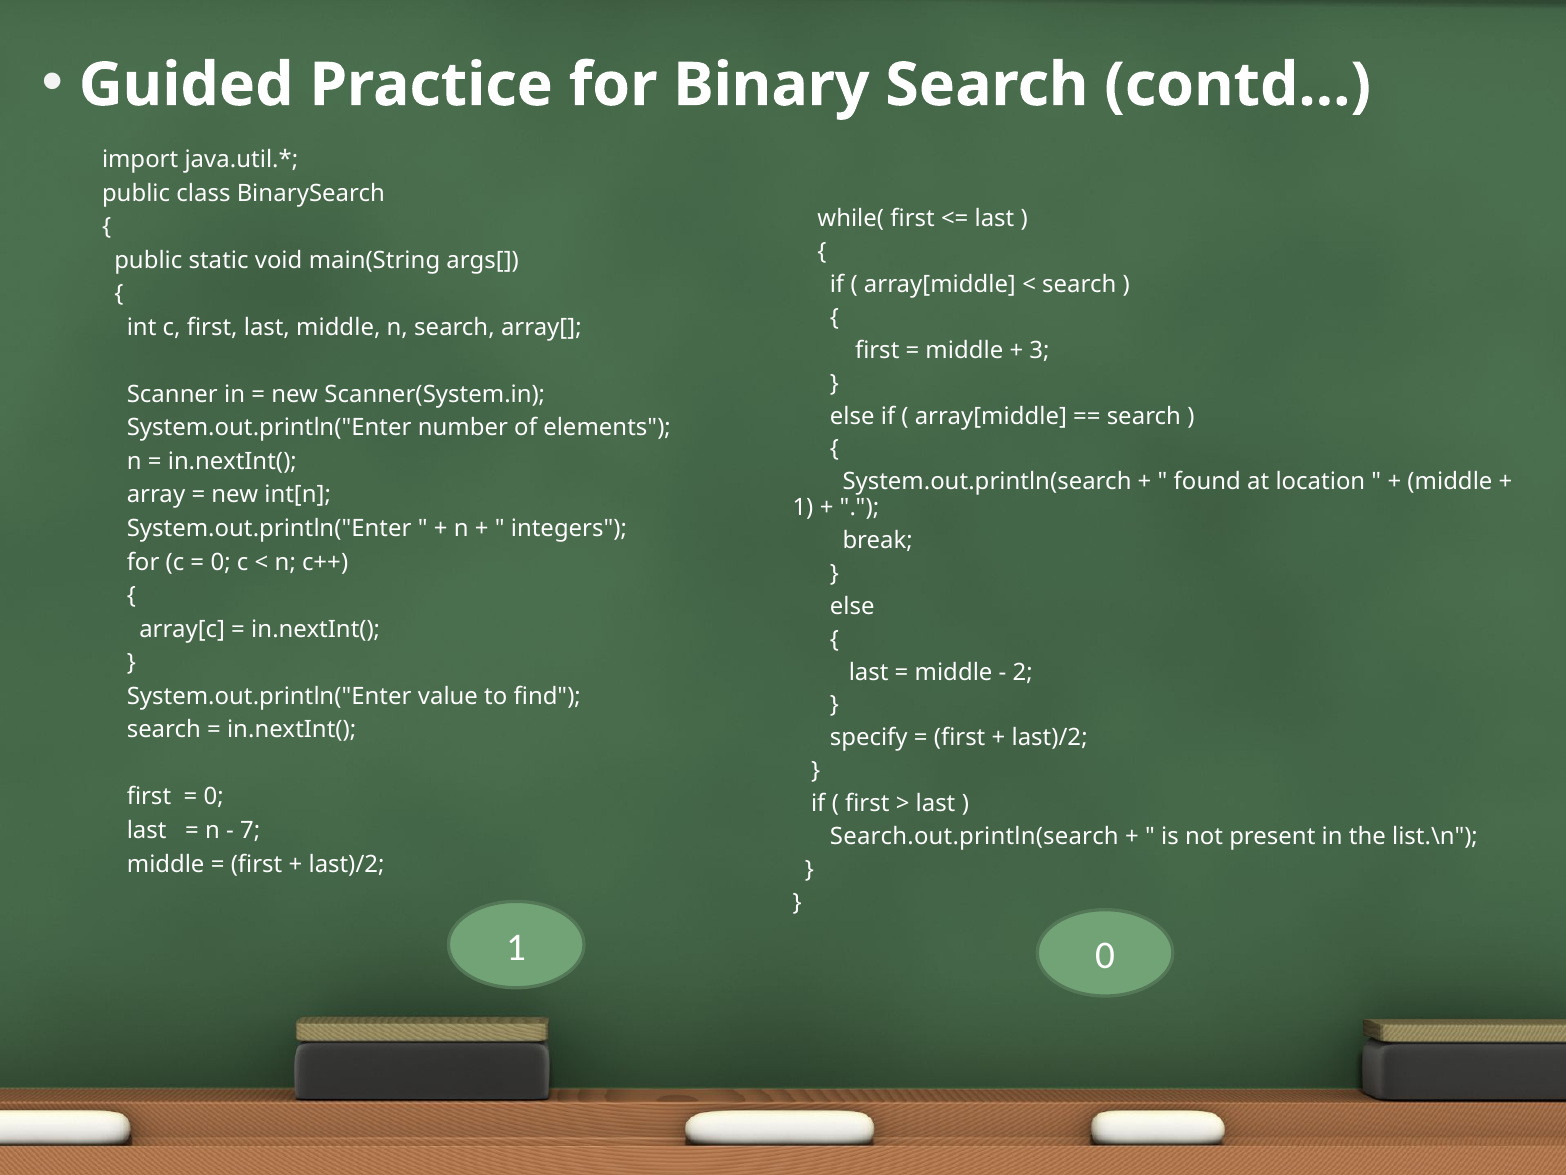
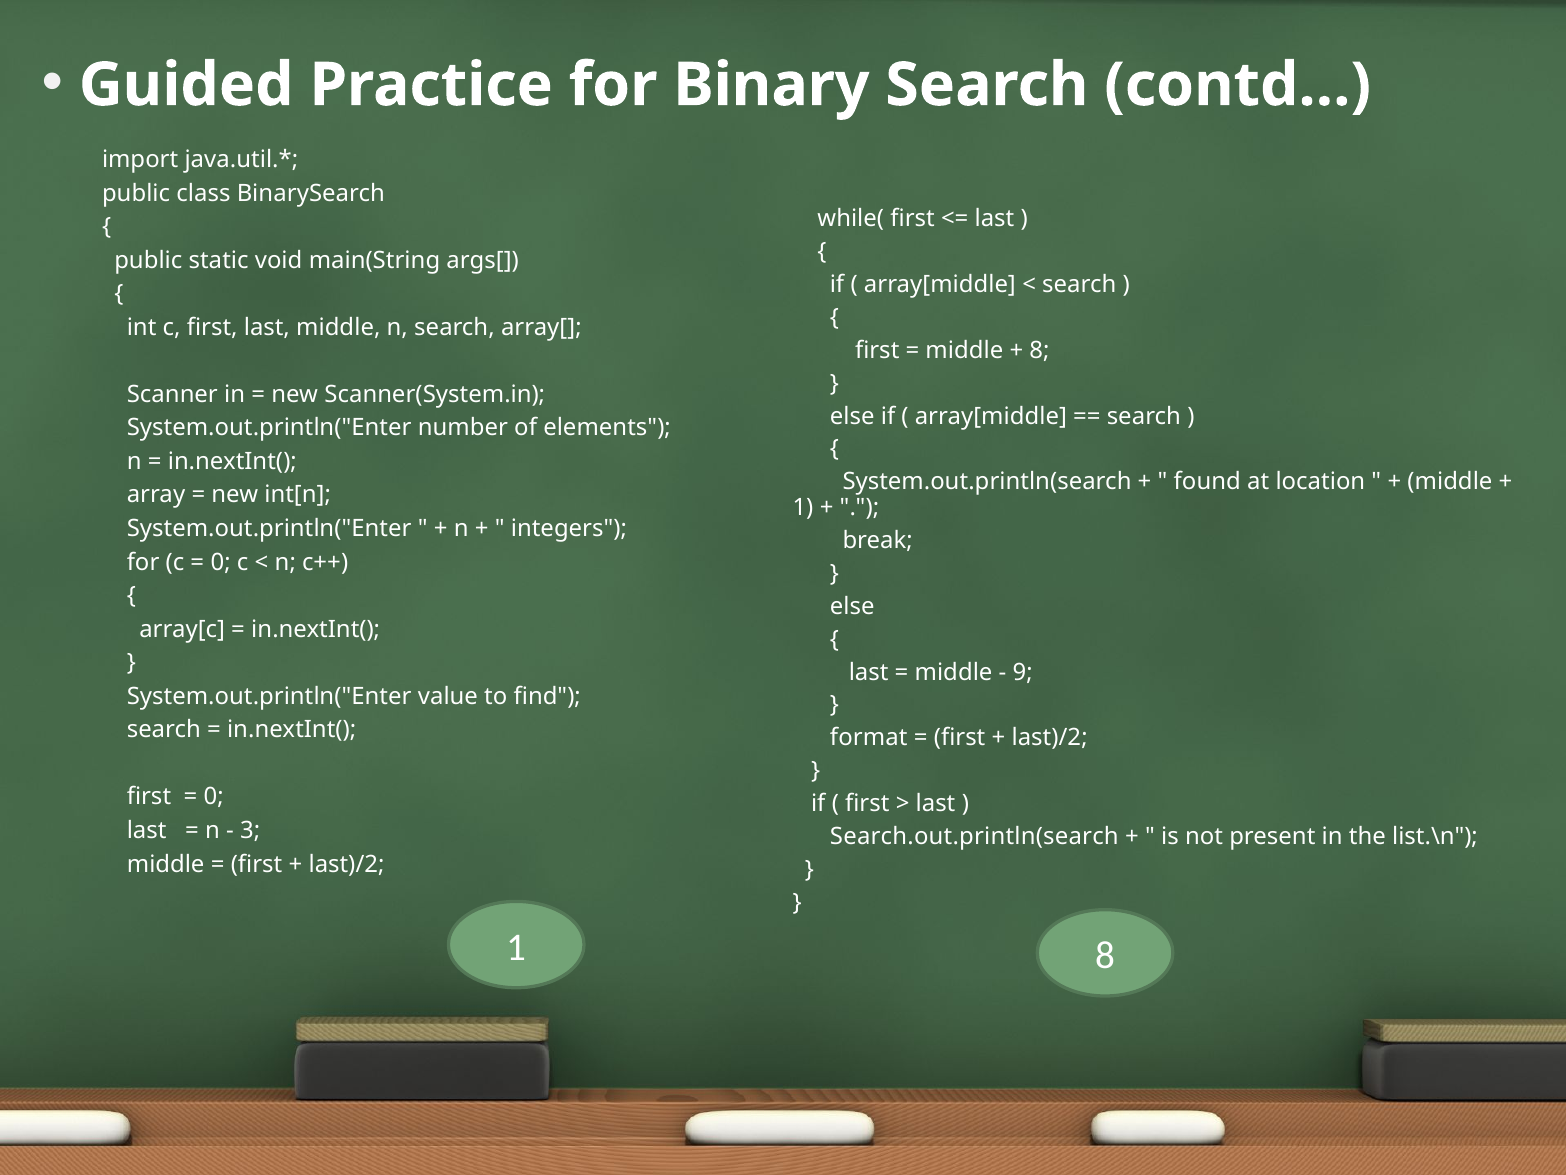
3: 3 -> 8 (1040, 350)
2: 2 -> 9 (1023, 672)
specify: specify -> format (869, 738)
7: 7 -> 3 (250, 830)
1 0: 0 -> 8 (1105, 955)
